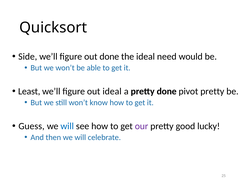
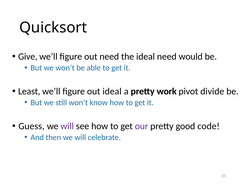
Side: Side -> Give (28, 56)
out done: done -> need (109, 56)
pretty done: done -> work (167, 91)
pivot pretty: pretty -> divide (212, 91)
will colour: blue -> purple (67, 126)
lucky: lucky -> code (209, 126)
